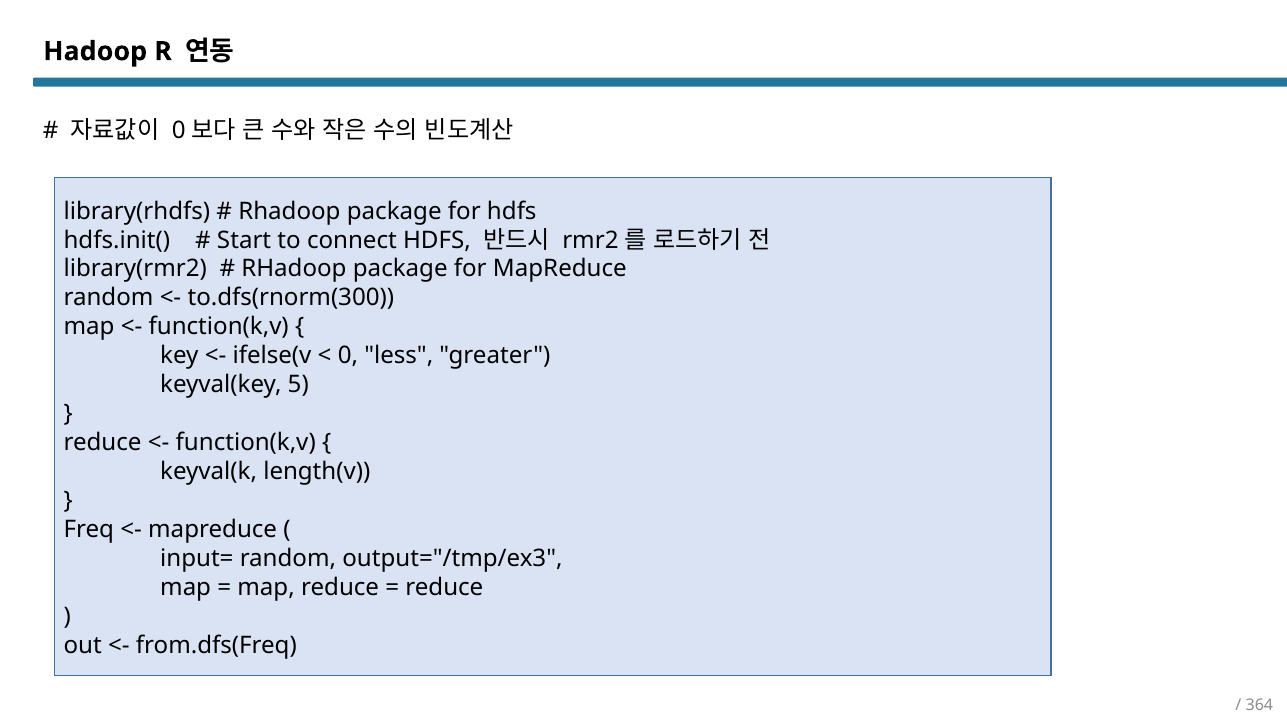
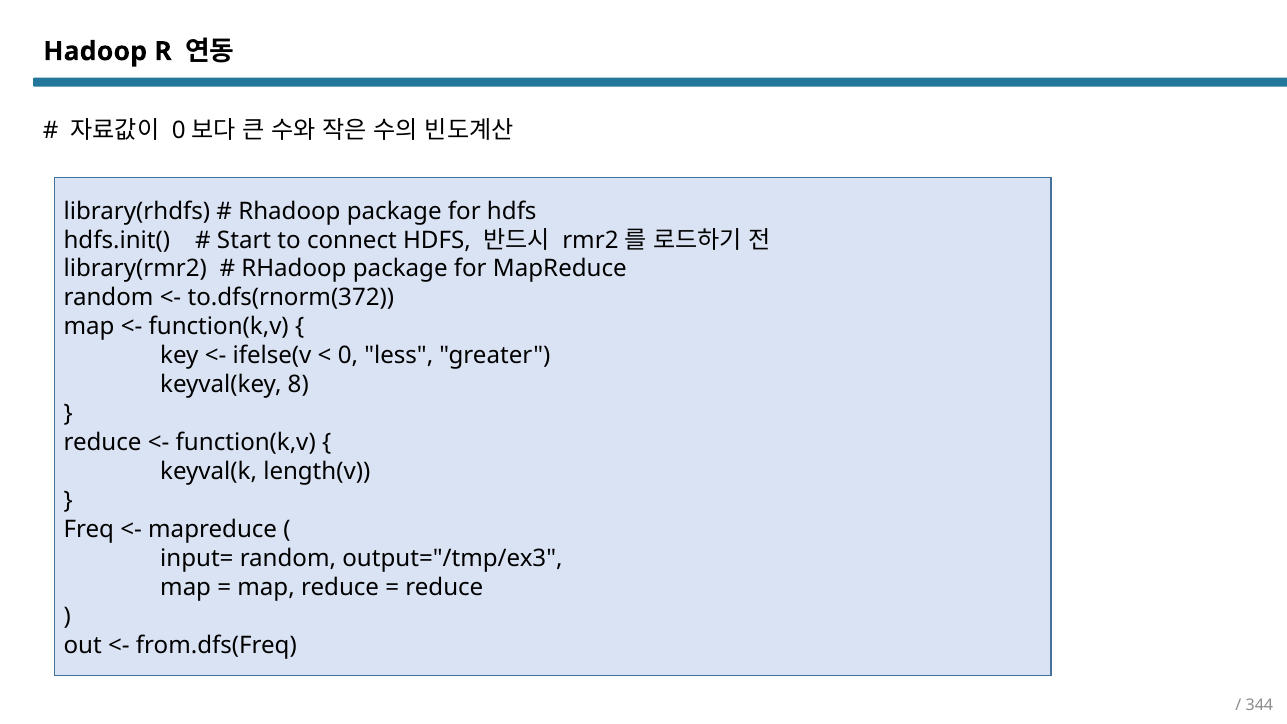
to.dfs(rnorm(300: to.dfs(rnorm(300 -> to.dfs(rnorm(372 (291, 298)
5: 5 -> 8 (298, 385)
364: 364 -> 344 (1259, 705)
